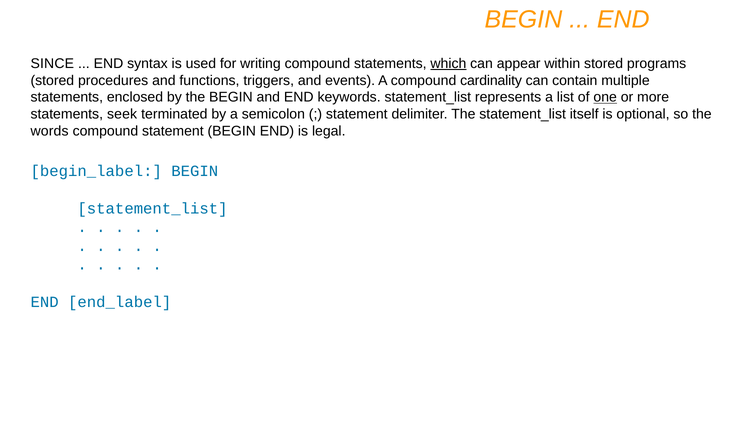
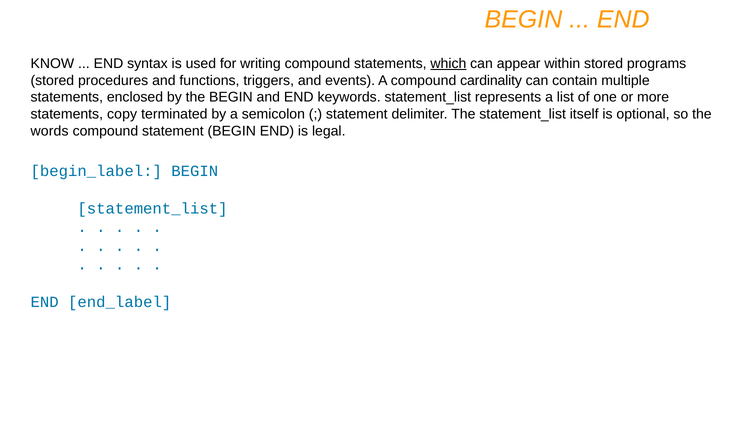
SINCE: SINCE -> KNOW (52, 64)
one underline: present -> none (605, 97)
seek: seek -> copy (122, 114)
